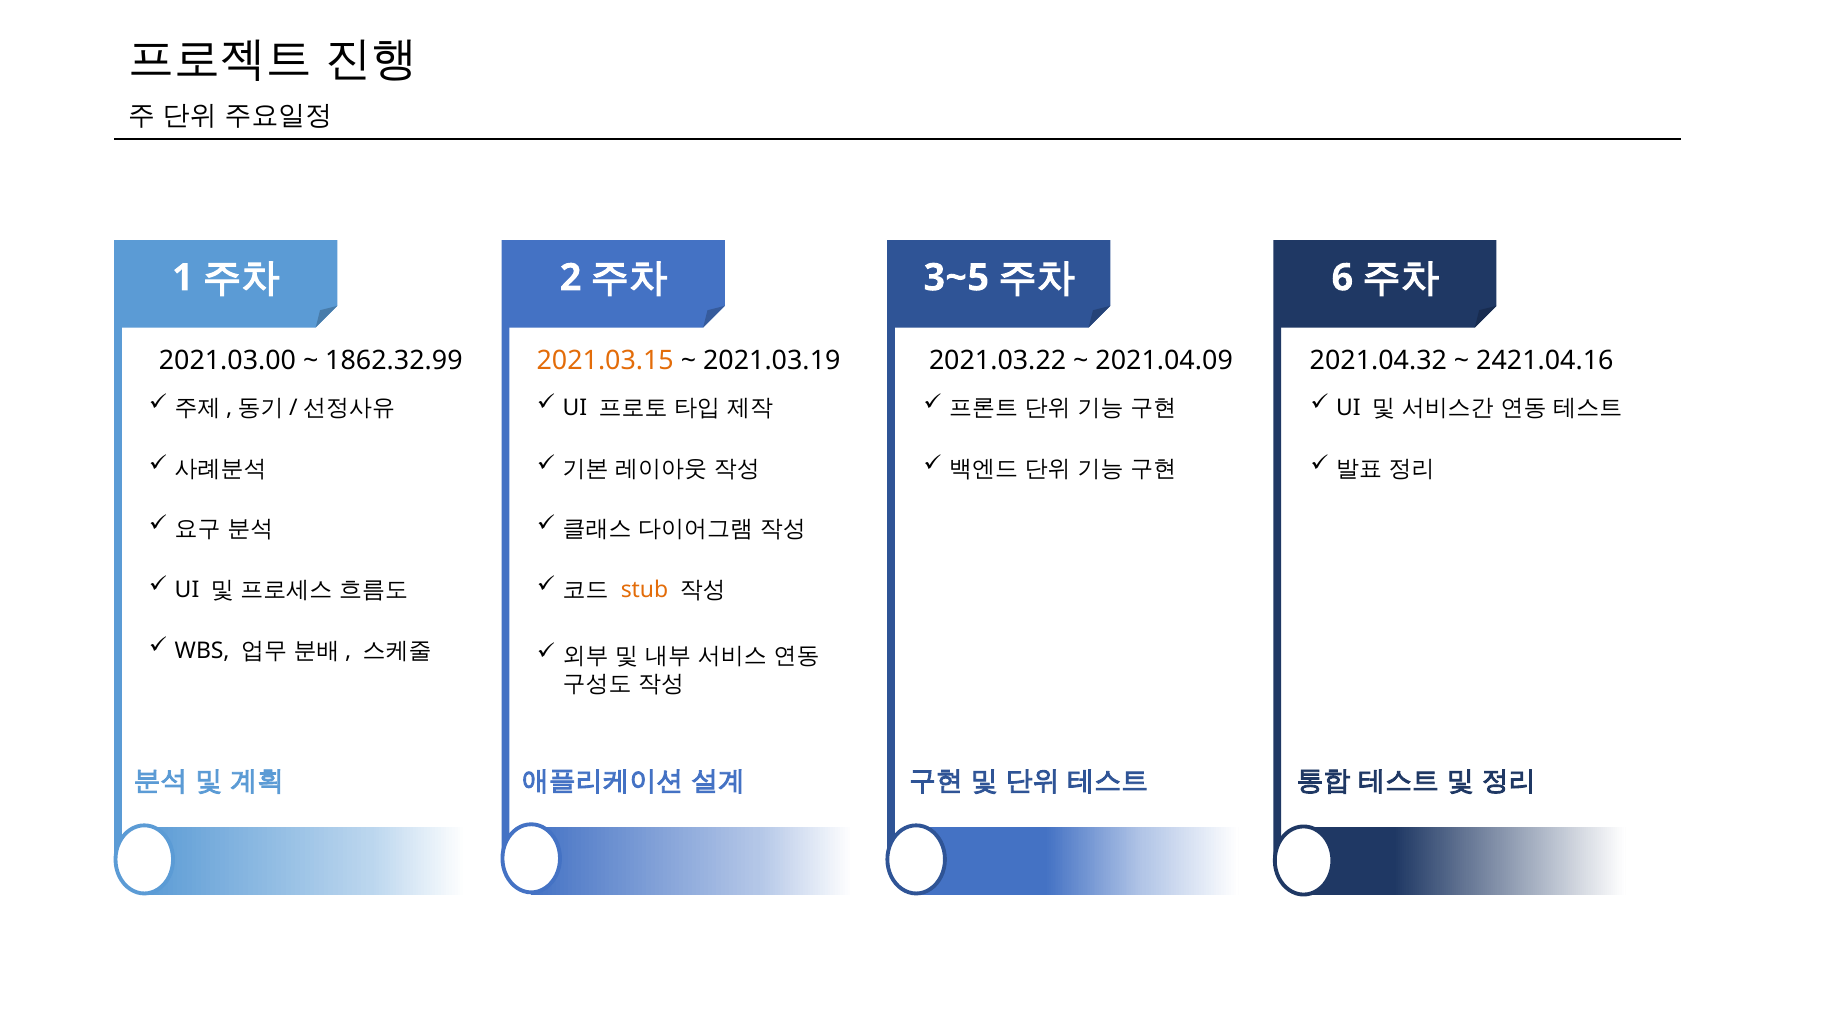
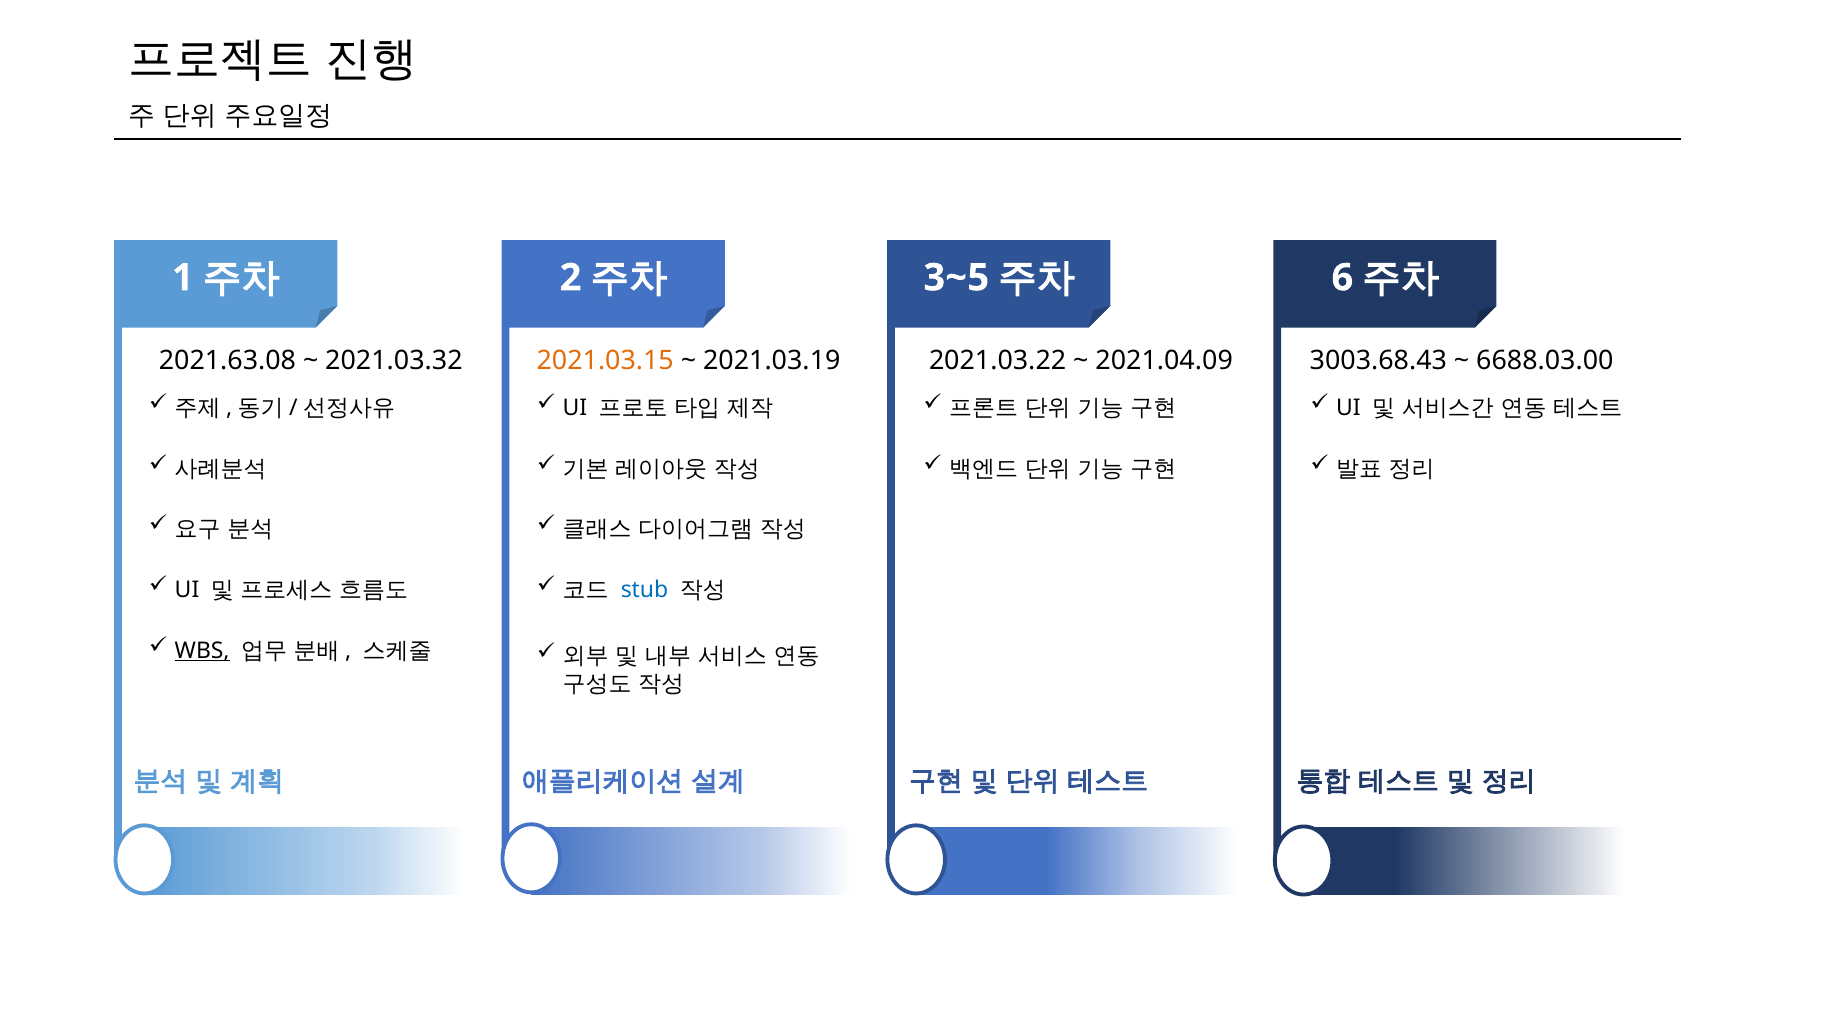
2021.03.00: 2021.03.00 -> 2021.63.08 (227, 361)
1862.32.99: 1862.32.99 -> 2021.03.32 (394, 361)
2021.04.32: 2021.04.32 -> 3003.68.43 (1378, 361)
2421.04.16: 2421.04.16 -> 6688.03.00 (1545, 361)
stub colour: orange -> blue (644, 590)
WBS underline: none -> present (202, 651)
